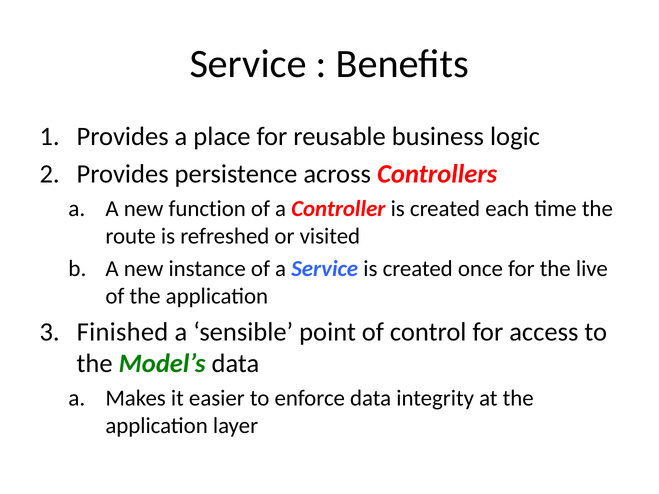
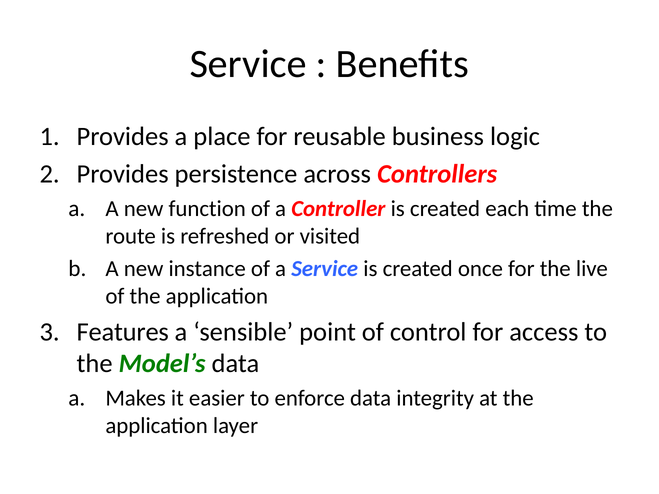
Finished: Finished -> Features (123, 332)
